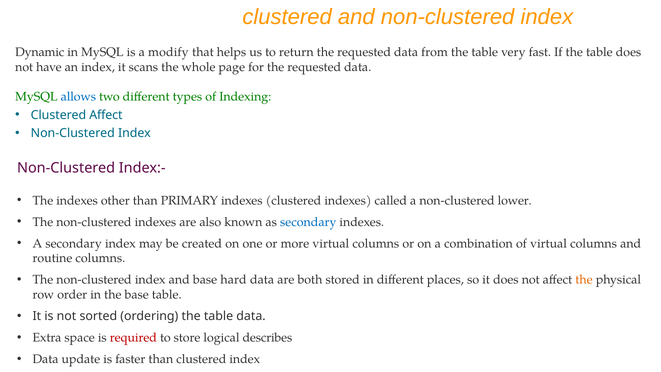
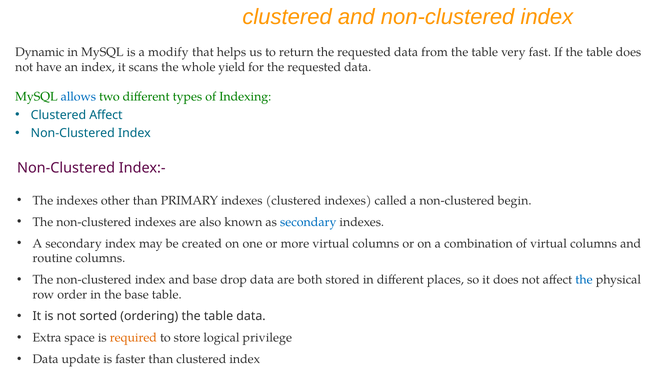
page: page -> yield (232, 67)
lower: lower -> begin (515, 200)
hard: hard -> drop (234, 280)
the colour: orange -> blue (584, 280)
required colour: red -> orange (133, 338)
describes: describes -> privilege (267, 338)
